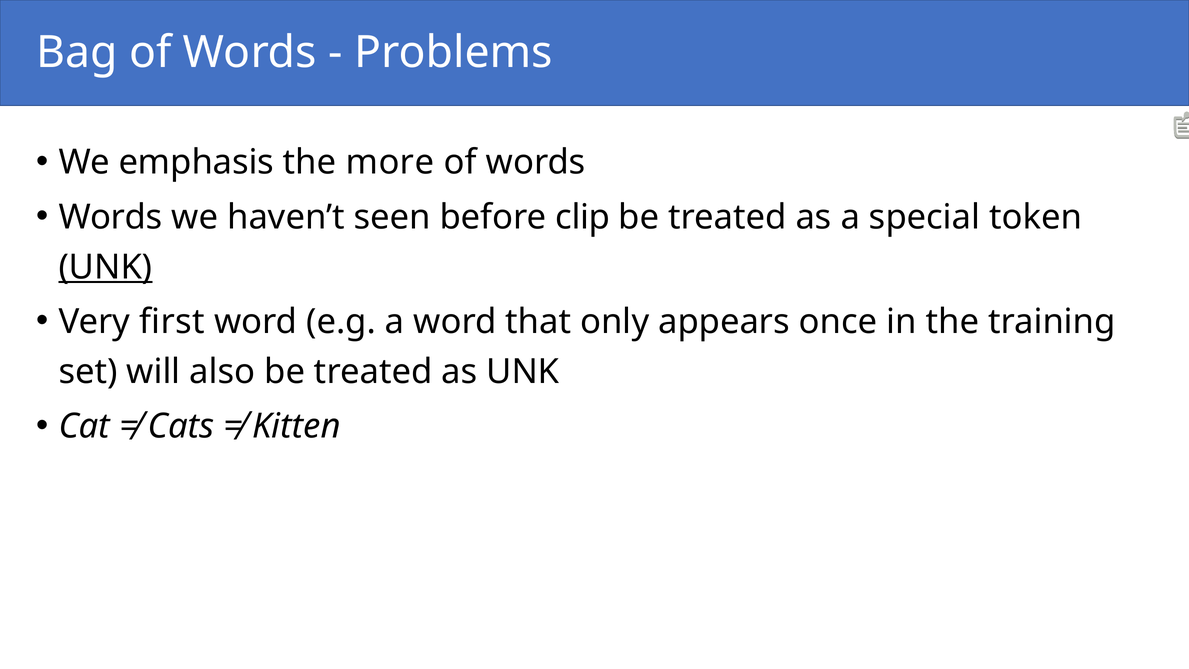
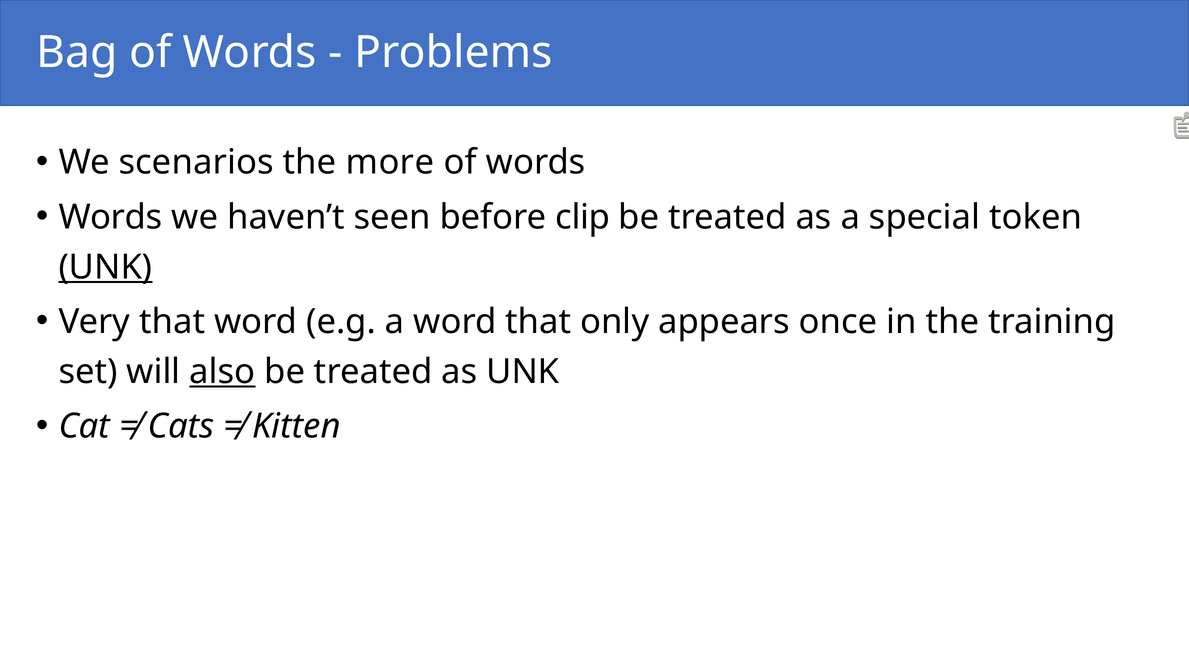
emphasis: emphasis -> scenarios (196, 162)
Very first: first -> that (172, 322)
also underline: none -> present (222, 372)
